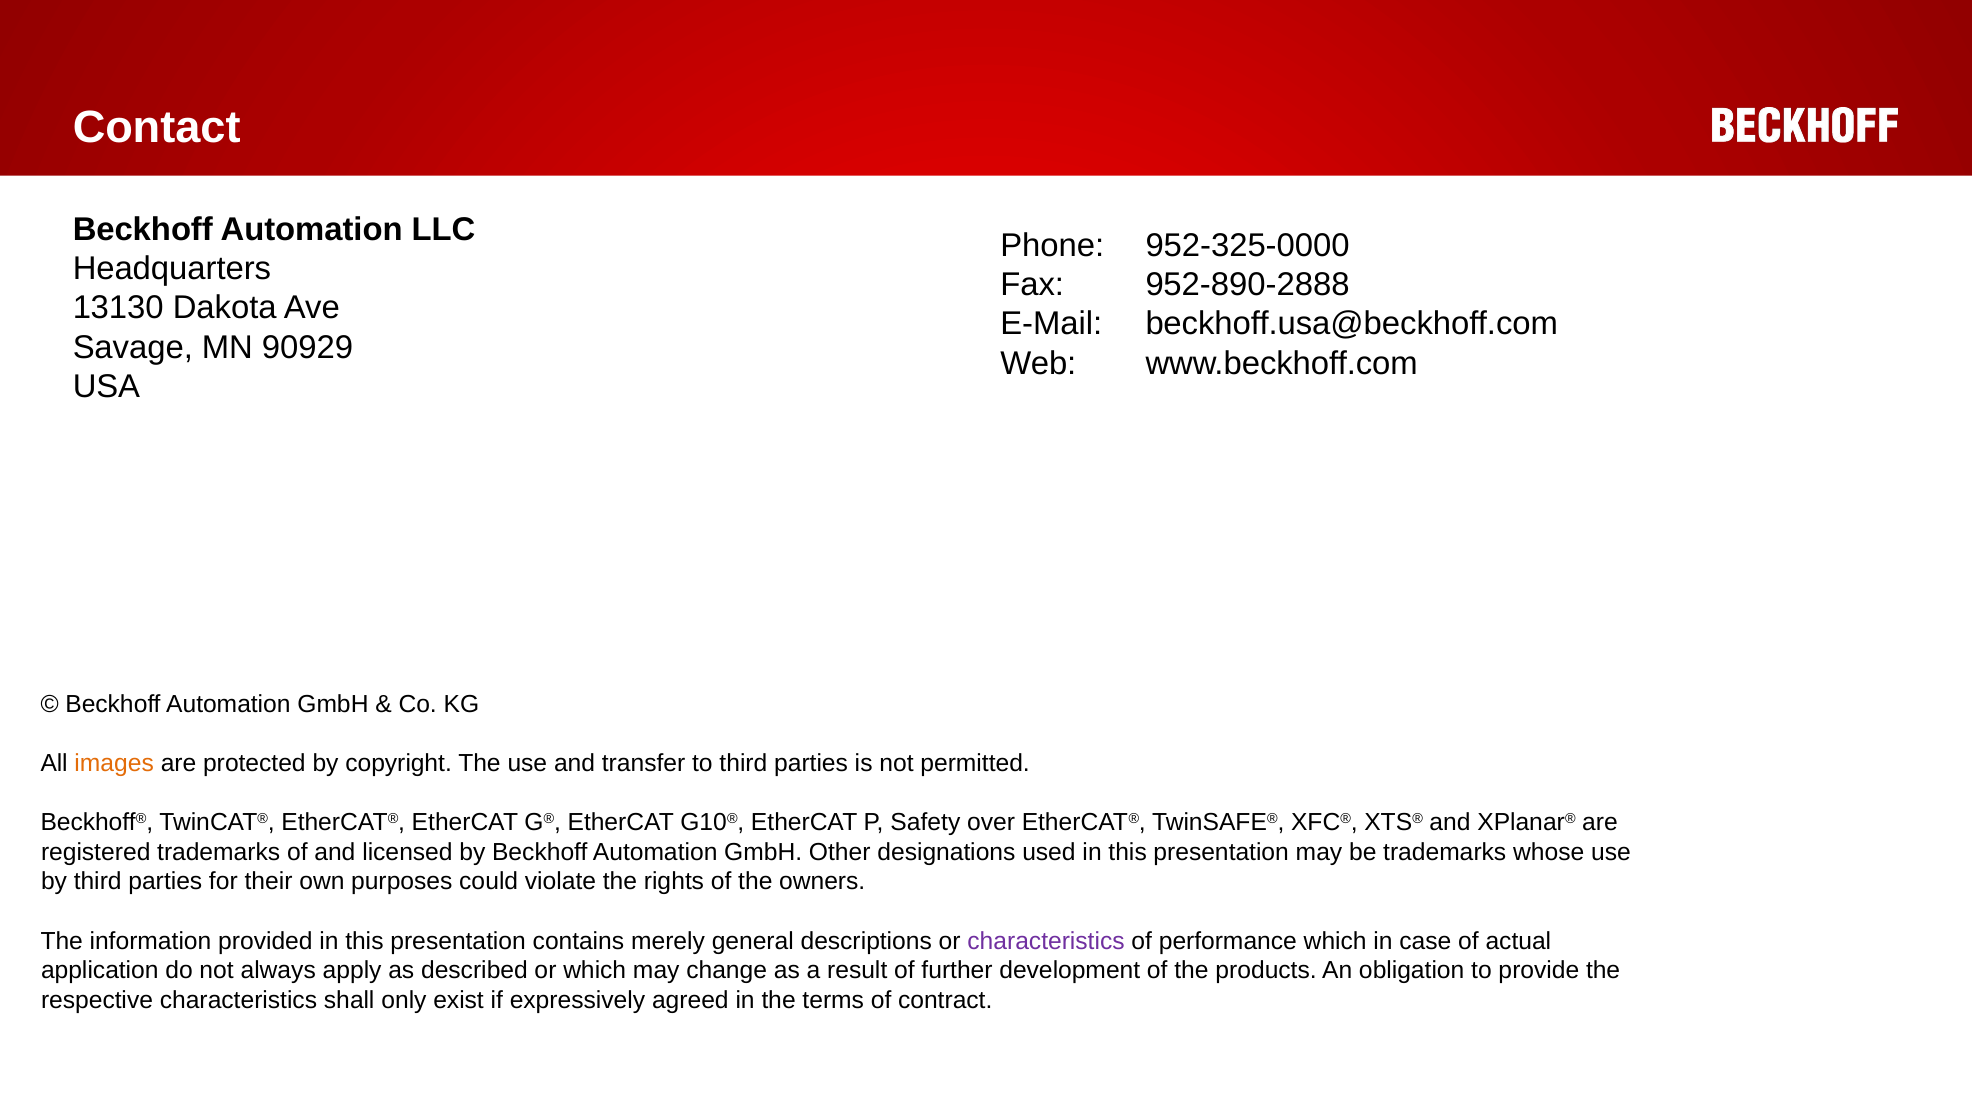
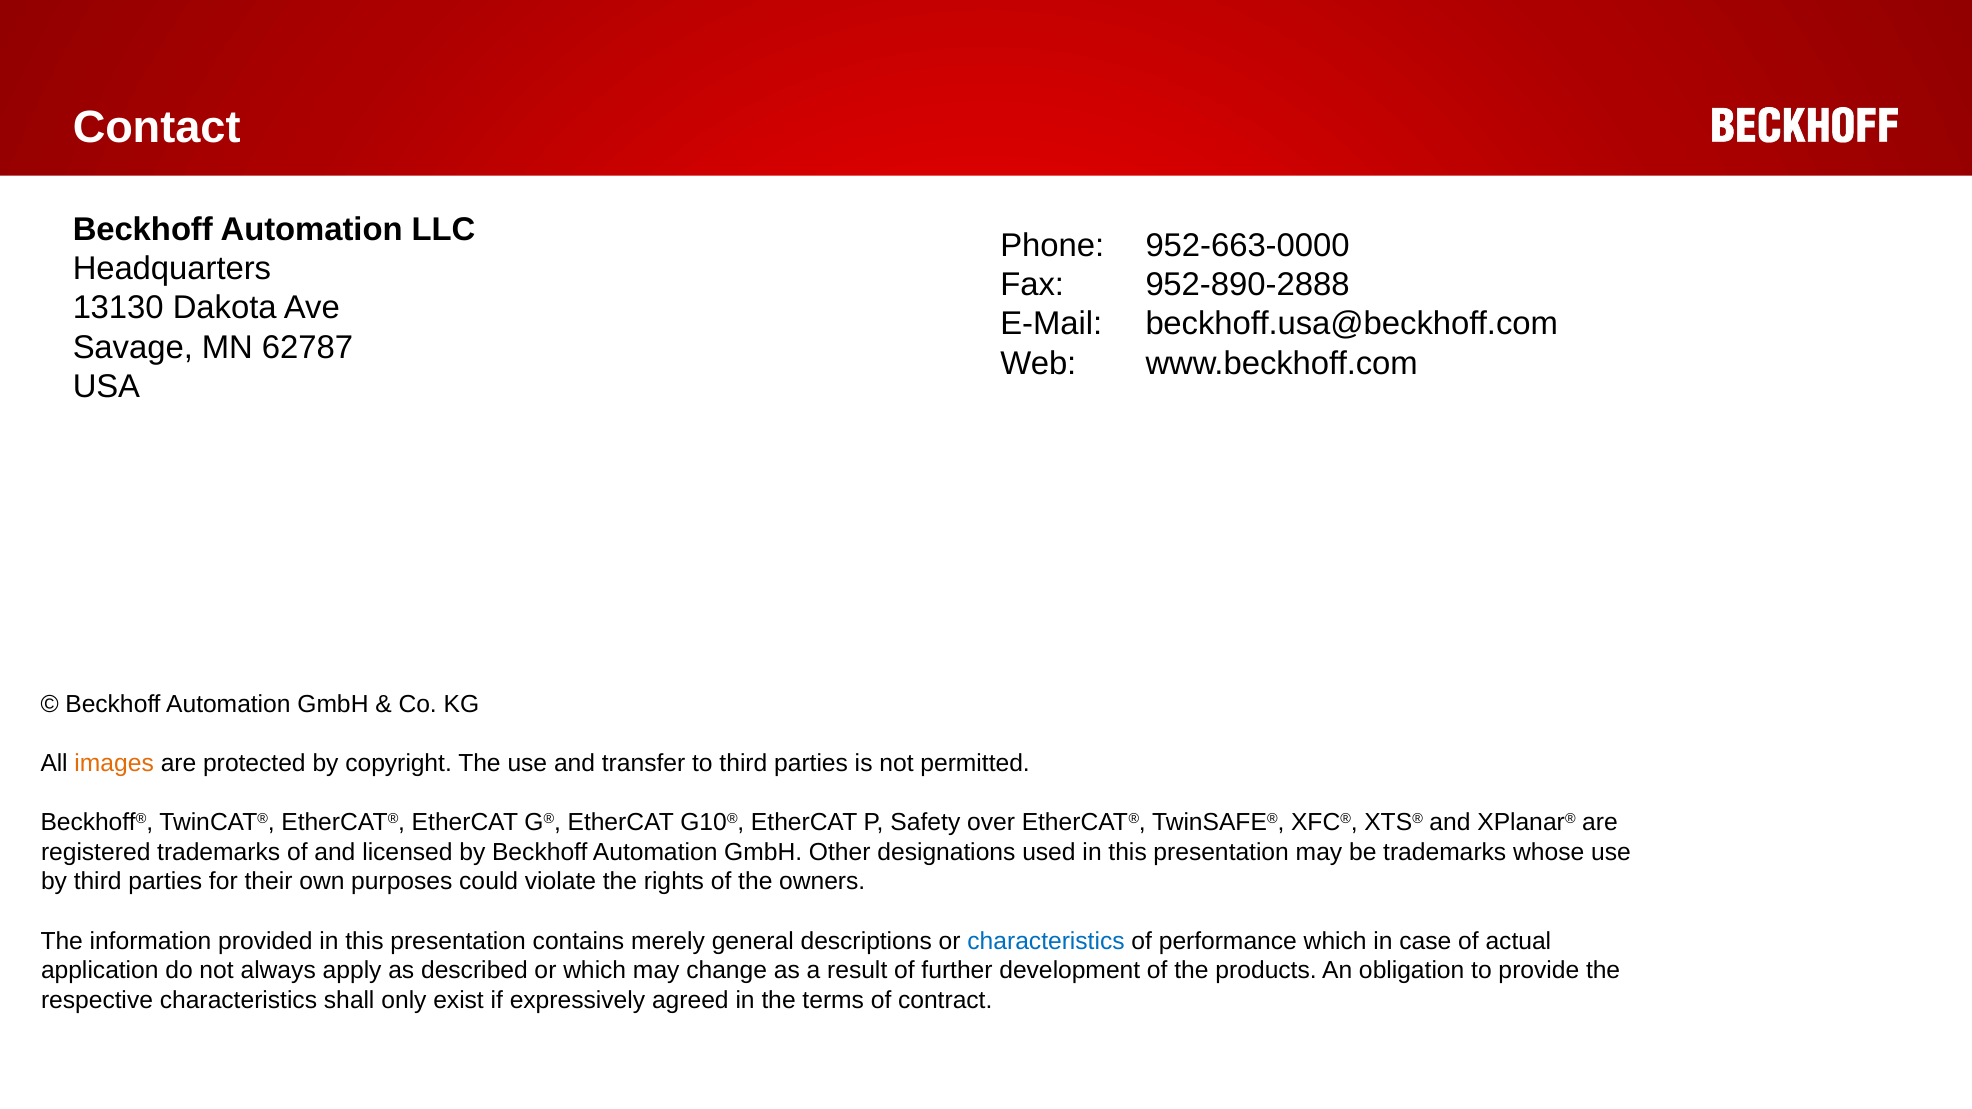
952-325-0000: 952-325-0000 -> 952-663-0000 (1248, 245)
90929: 90929 -> 62787 (307, 348)
characteristics colour: purple -> blue (1046, 941)
